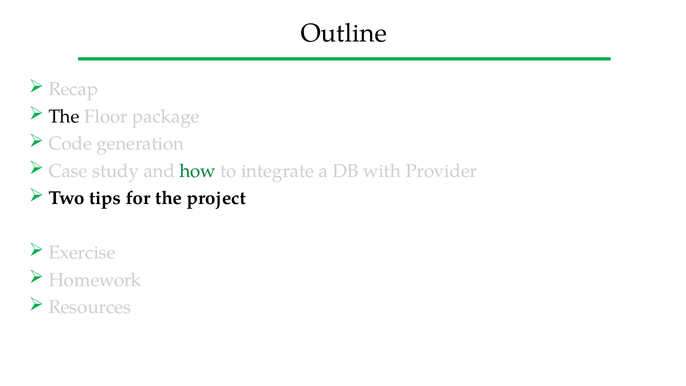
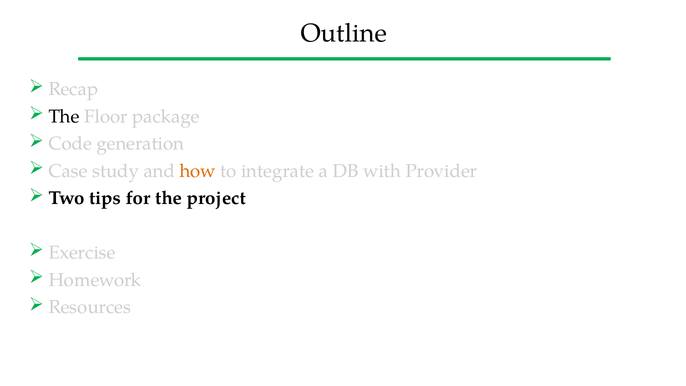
how colour: green -> orange (198, 171)
